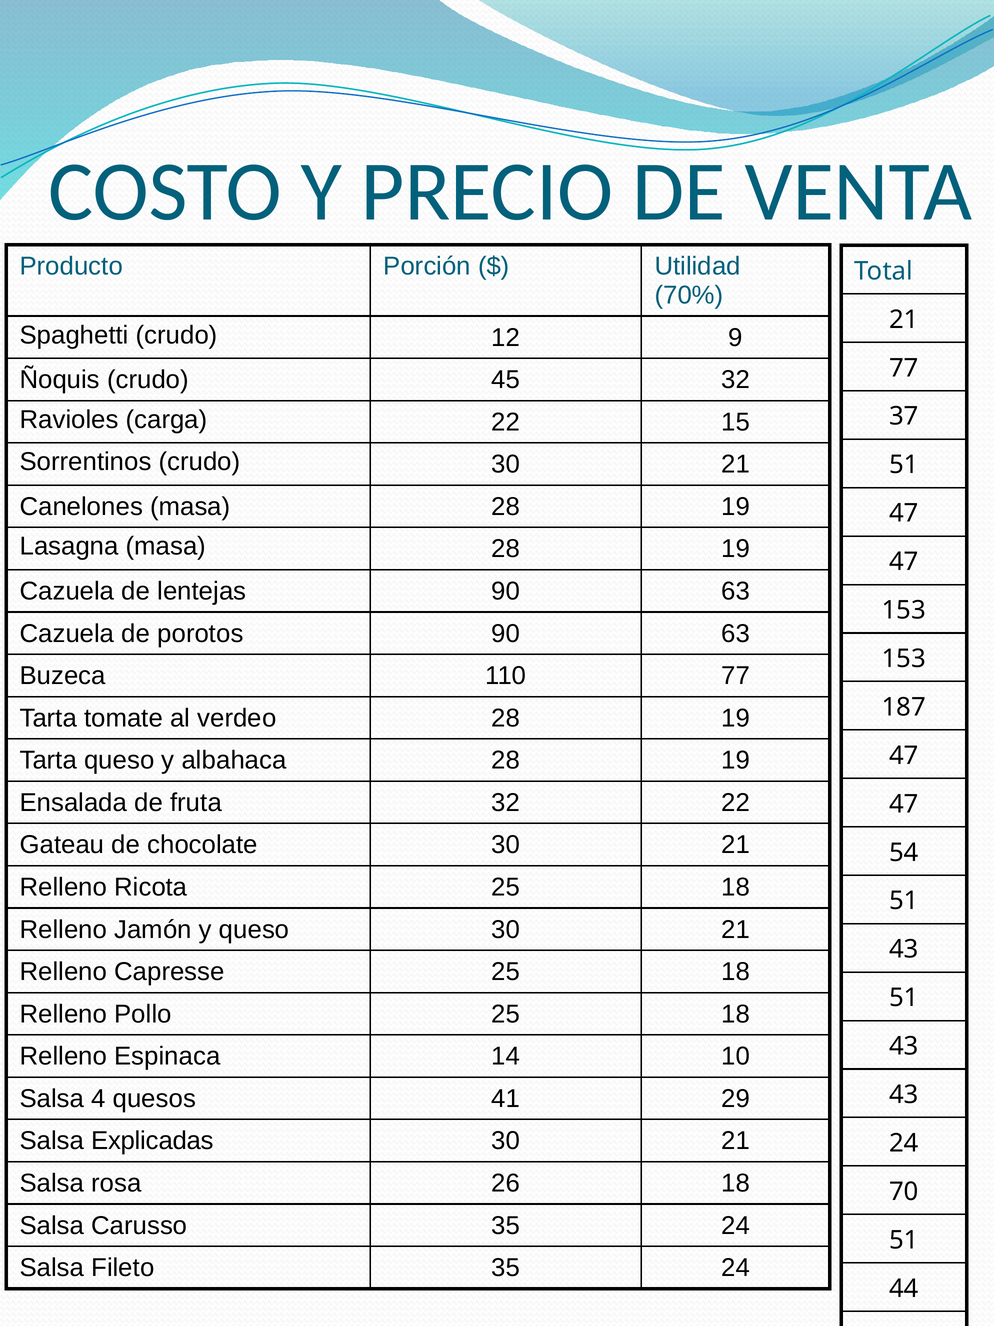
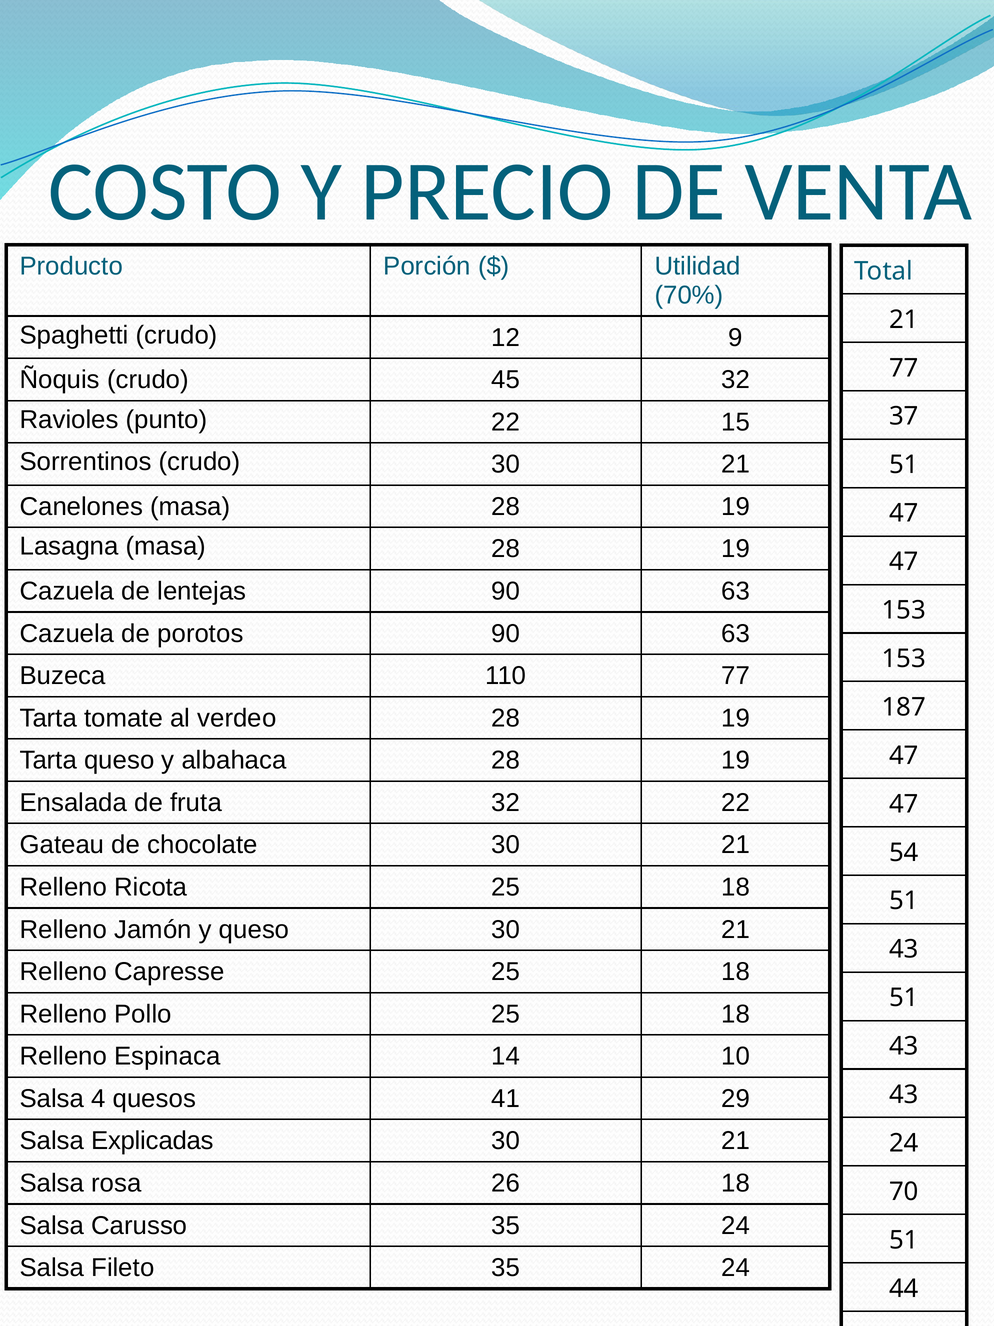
carga: carga -> punto (167, 419)
